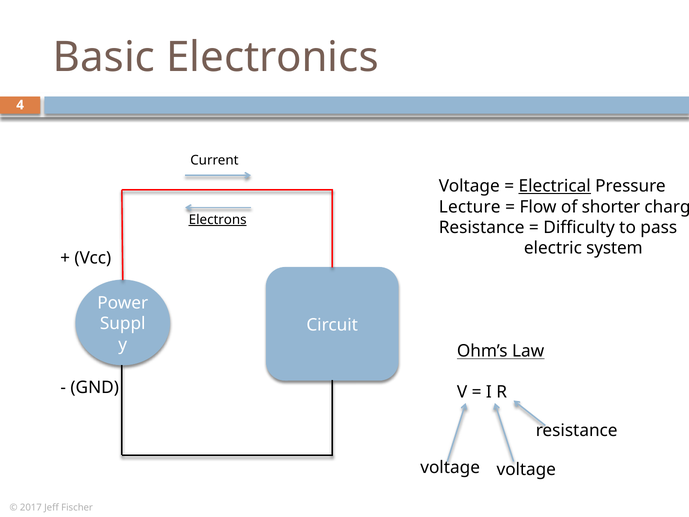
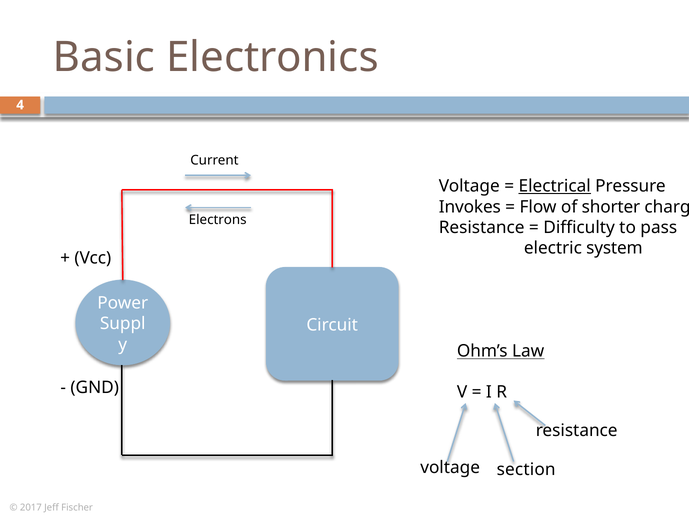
Lecture: Lecture -> Invokes (470, 207)
Electrons underline: present -> none (218, 220)
voltage: voltage -> section (526, 470)
